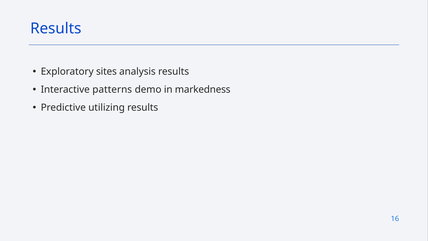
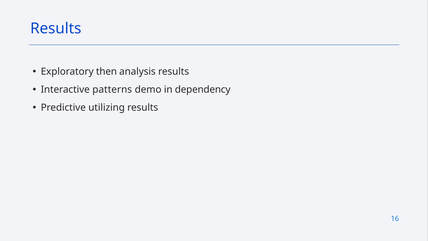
sites: sites -> then (106, 72)
markedness: markedness -> dependency (203, 90)
